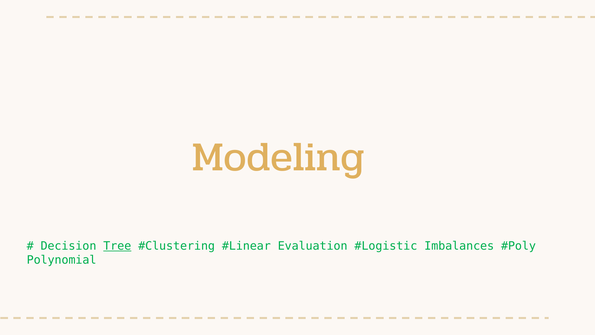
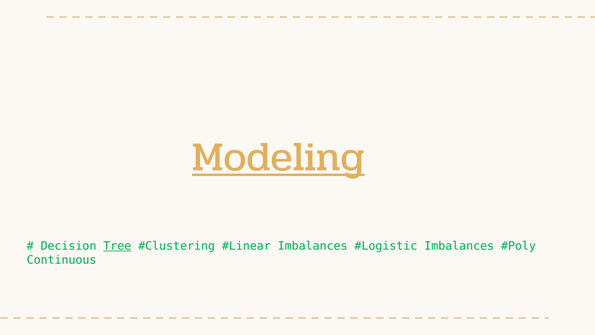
Modeling underline: none -> present (278, 157)
Evaluation: Evaluation -> Imbalances (313, 246)
Polynomial: Polynomial -> Continuous (62, 260)
